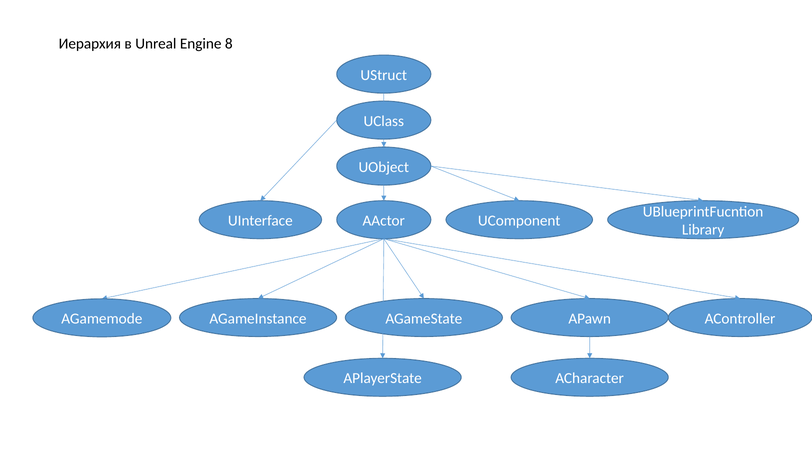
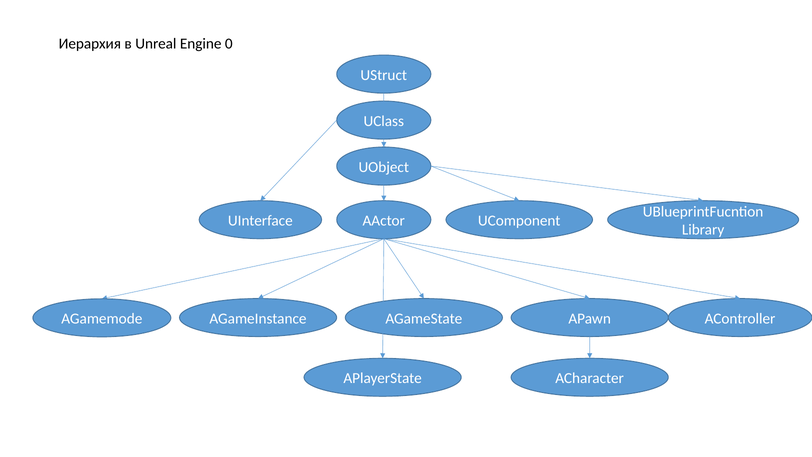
8: 8 -> 0 (229, 44)
